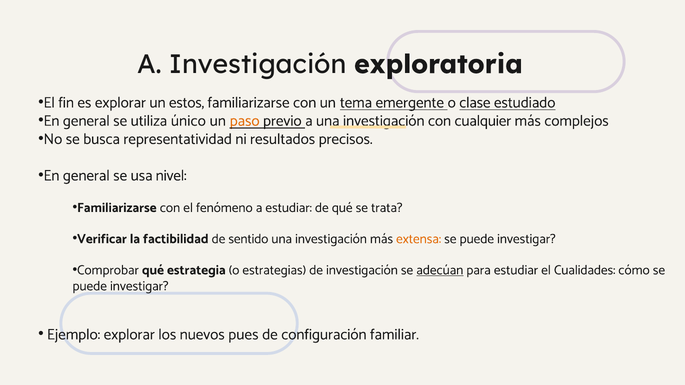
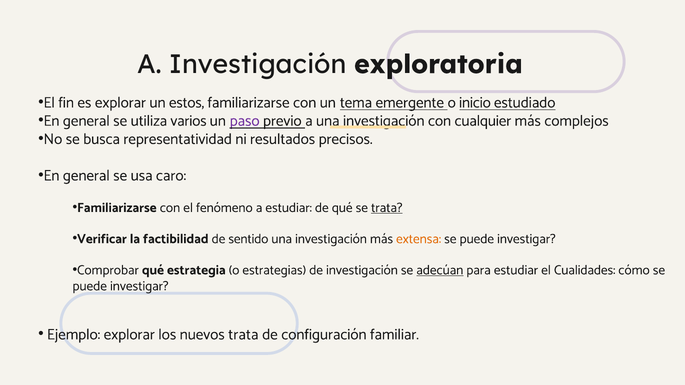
clase: clase -> inicio (475, 103)
único: único -> varios (189, 121)
paso colour: orange -> purple (245, 121)
nivel: nivel -> caro (171, 176)
trata underline: none -> present (387, 208)
nuevos pues: pues -> trata (243, 335)
